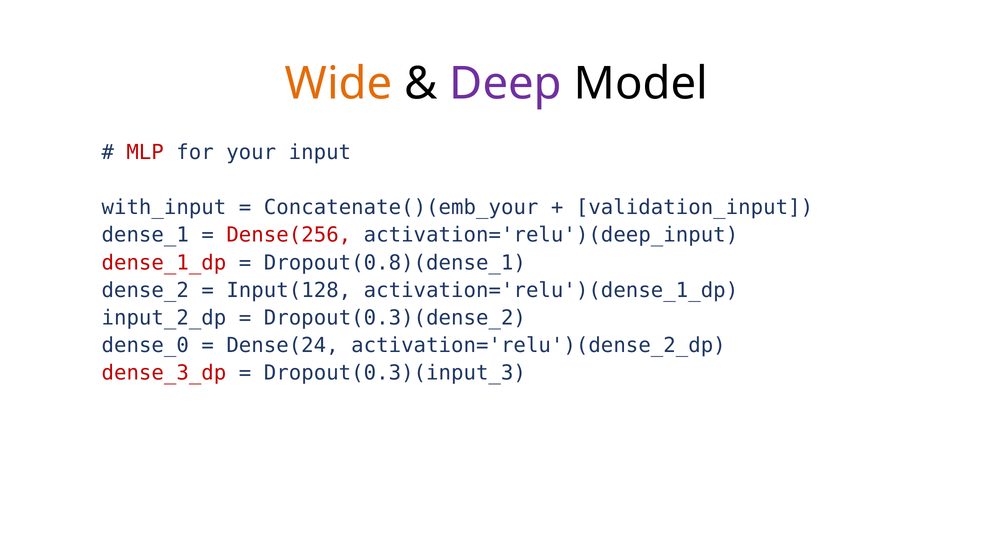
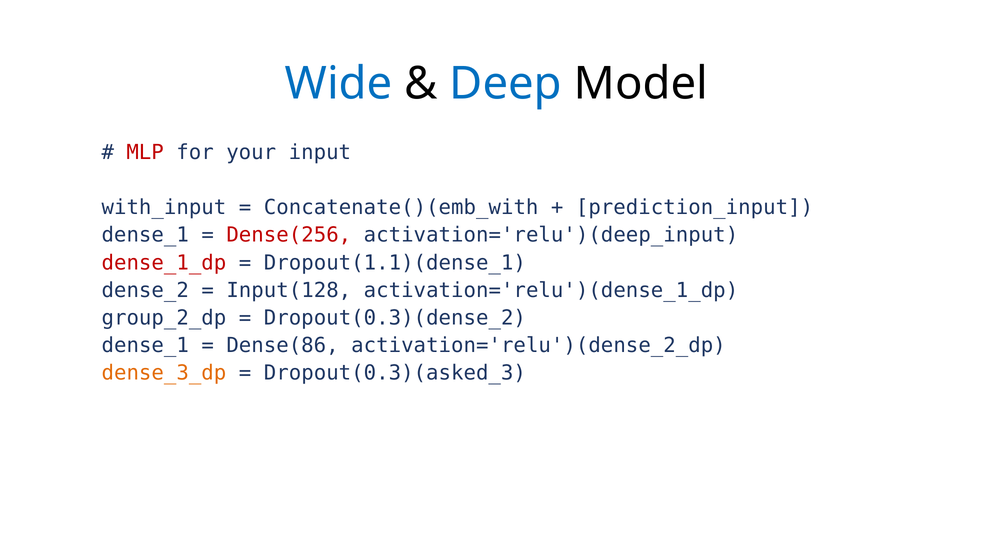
Wide colour: orange -> blue (339, 83)
Deep colour: purple -> blue (506, 83)
Concatenate()(emb_your: Concatenate()(emb_your -> Concatenate()(emb_with (401, 207)
validation_input: validation_input -> prediction_input (695, 207)
Dropout(0.8)(dense_1: Dropout(0.8)(dense_1 -> Dropout(1.1)(dense_1 (395, 262)
input_2_dp: input_2_dp -> group_2_dp (164, 317)
dense_0: dense_0 -> dense_1 (145, 345)
Dense(24: Dense(24 -> Dense(86 (283, 345)
dense_3_dp colour: red -> orange (164, 372)
Dropout(0.3)(input_3: Dropout(0.3)(input_3 -> Dropout(0.3)(asked_3 (395, 372)
